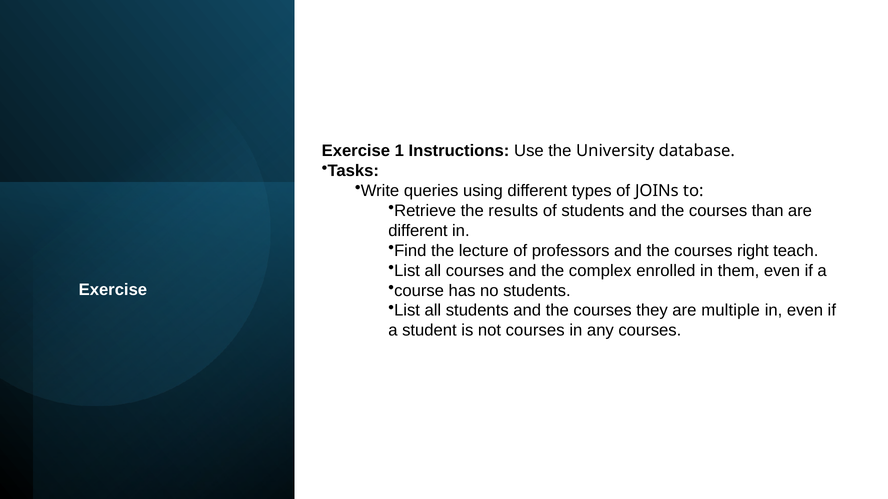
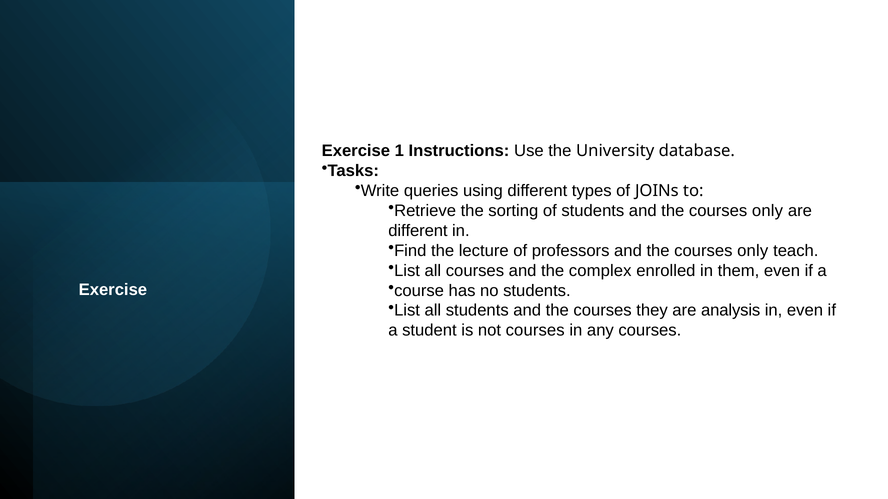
results: results -> sorting (513, 211)
than: than -> only (768, 211)
right: right -> only (753, 251)
multiple: multiple -> analysis (731, 311)
